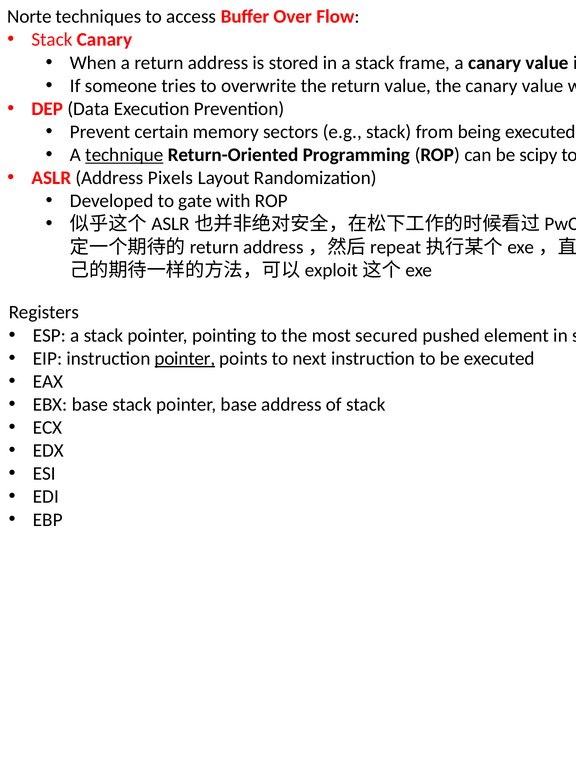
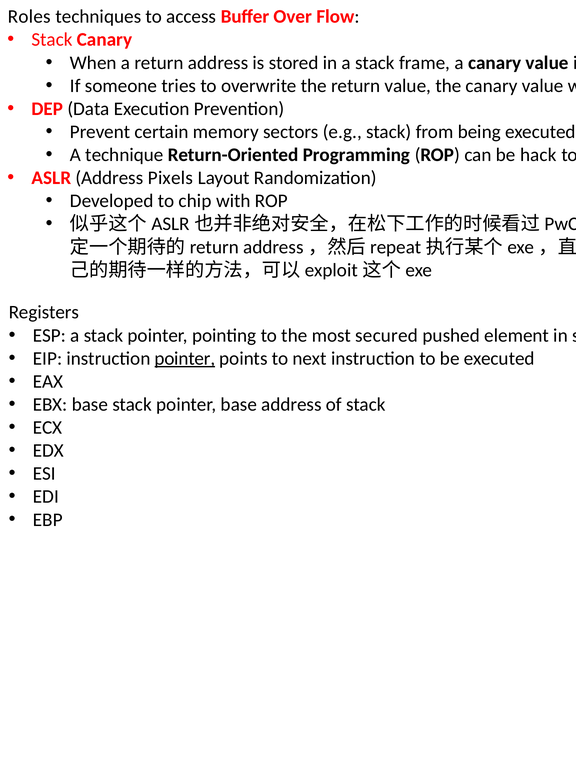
Norte: Norte -> Roles (29, 17)
technique underline: present -> none (124, 155)
scipy: scipy -> hack (538, 155)
gate: gate -> chip (195, 201)
